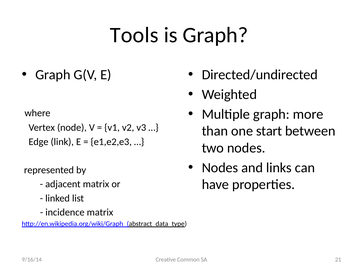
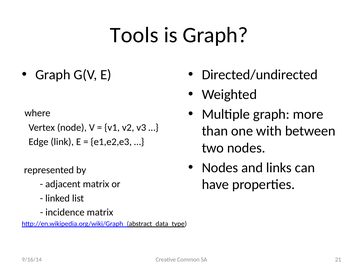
start: start -> with (269, 131)
